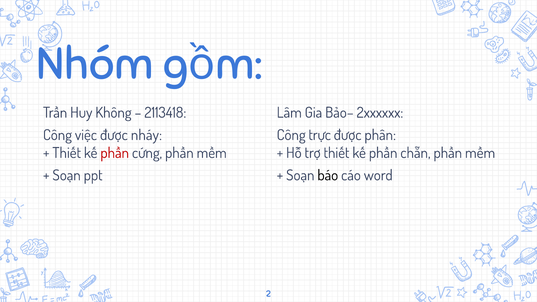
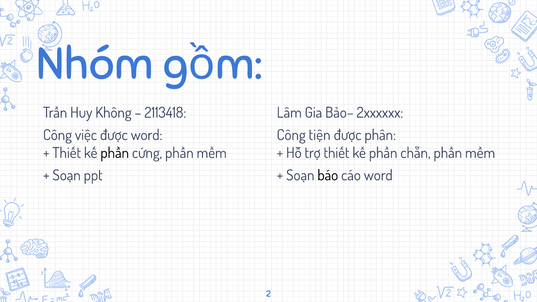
trực: trực -> tiện (320, 135)
được nháy: nháy -> word (147, 135)
phần colour: red -> black (115, 153)
